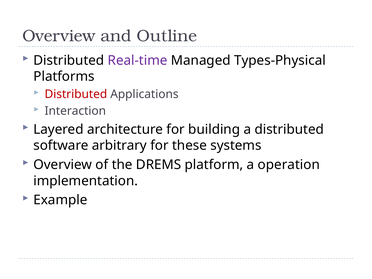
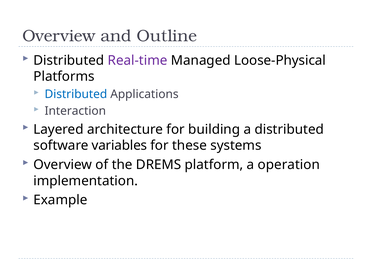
Types-Physical: Types-Physical -> Loose-Physical (280, 60)
Distributed colour: red -> blue (76, 94)
arbitrary: arbitrary -> variables (119, 146)
